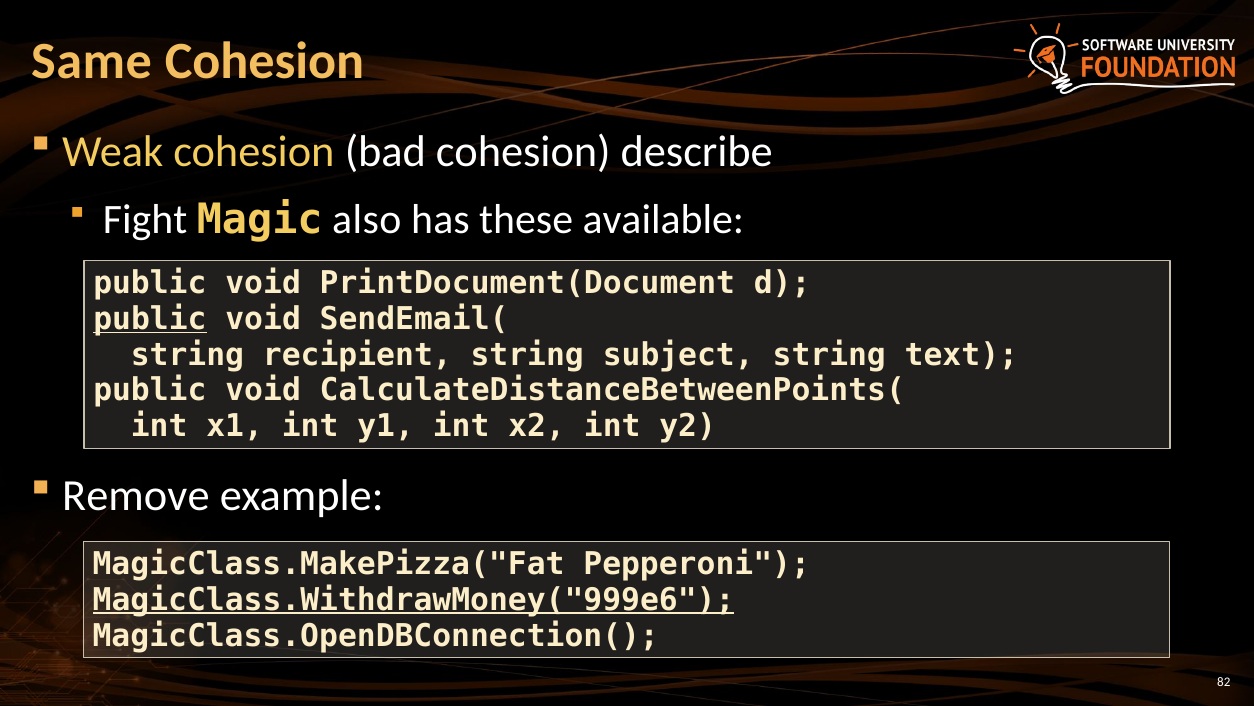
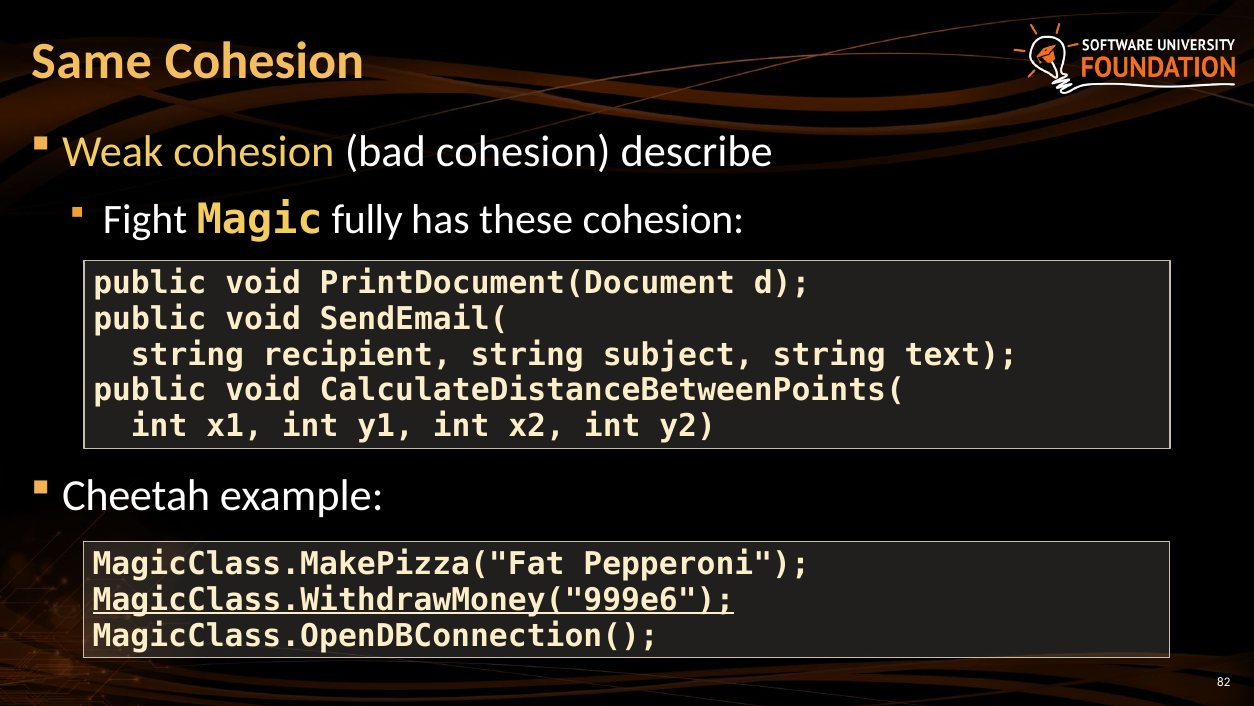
also: also -> fully (367, 219)
these available: available -> cohesion (663, 219)
public underline: present -> none (150, 319)
Remove: Remove -> Cheetah (136, 495)
